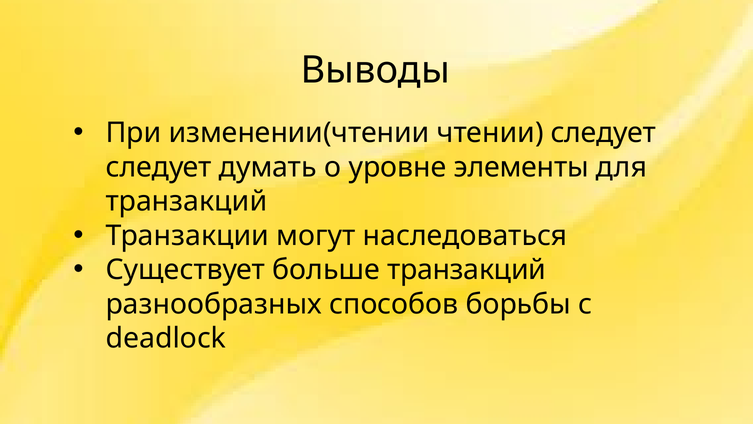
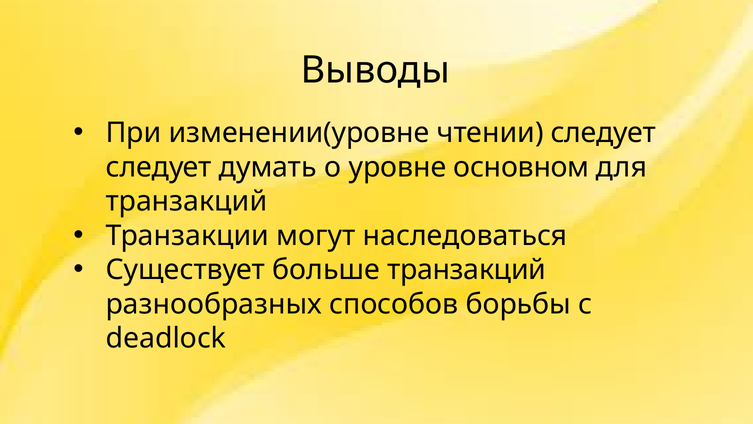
изменении(чтении: изменении(чтении -> изменении(уровне (299, 133)
элементы: элементы -> основном (521, 167)
